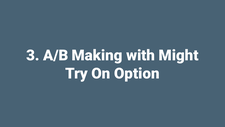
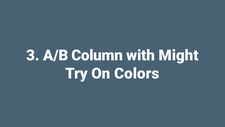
Making: Making -> Column (97, 55)
Option: Option -> Colors (137, 73)
